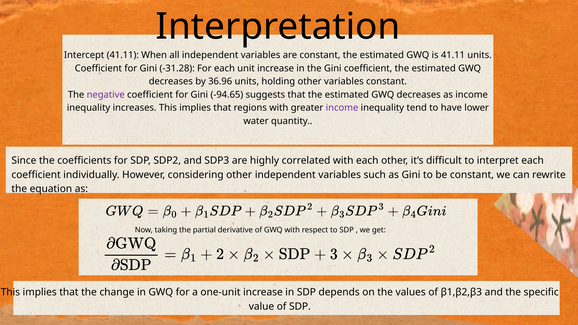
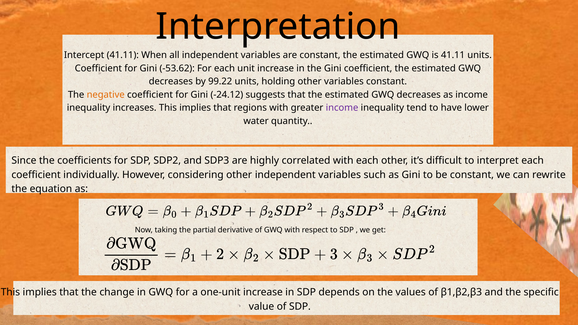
-31.28: -31.28 -> -53.62 (177, 68)
36.96: 36.96 -> 99.22 (220, 81)
negative colour: purple -> orange (106, 95)
-94.65: -94.65 -> -24.12 (227, 95)
